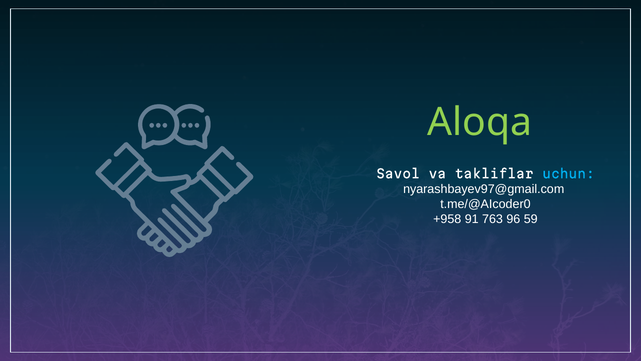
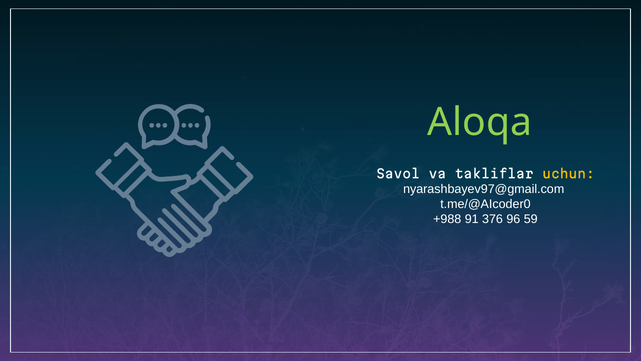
uchun colour: light blue -> yellow (569, 174)
+958: +958 -> +988 (447, 219)
763: 763 -> 376 (492, 219)
